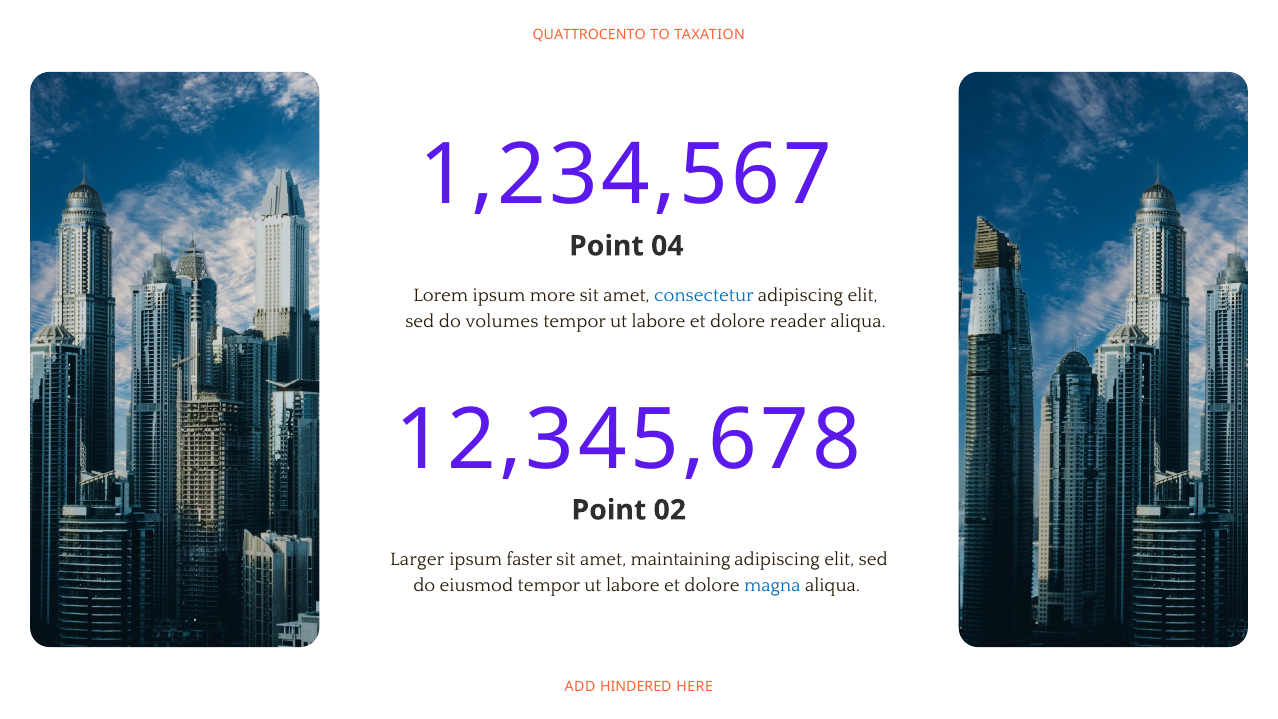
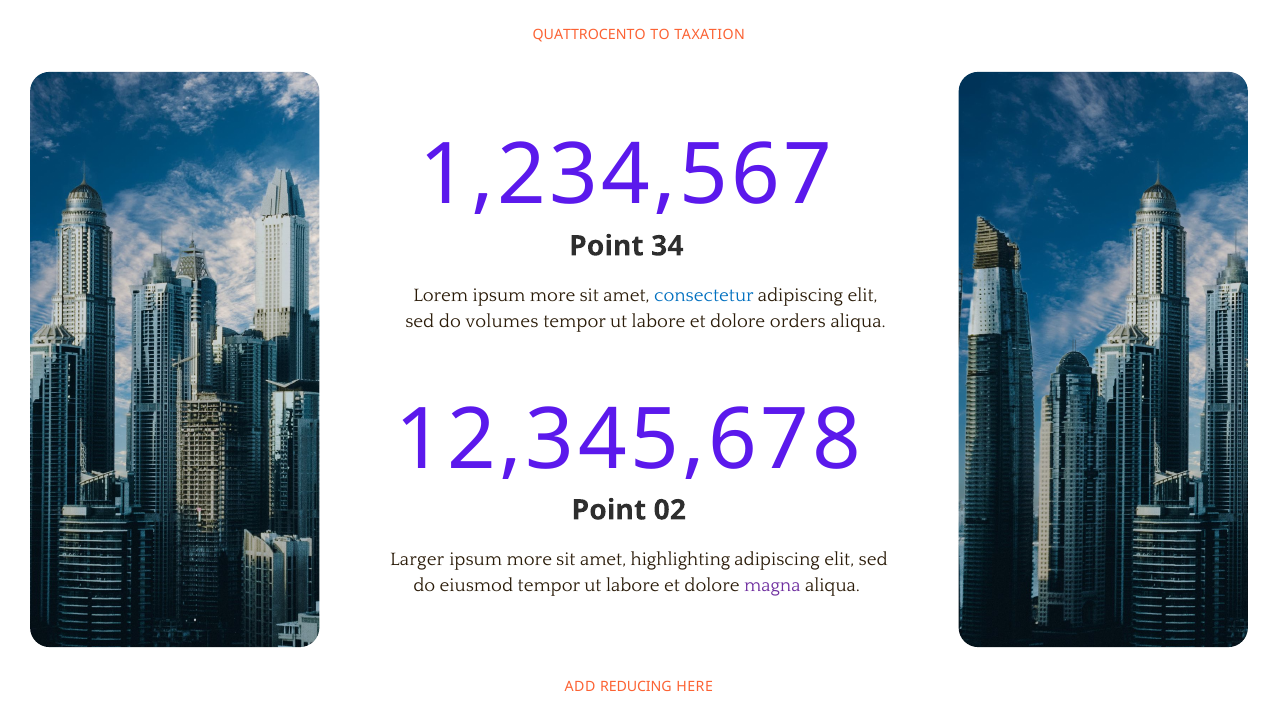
04: 04 -> 34 (667, 246)
reader: reader -> orders (798, 321)
faster: faster -> more (529, 559)
maintaining: maintaining -> highlighting (681, 559)
magna colour: blue -> purple (772, 585)
HINDERED: HINDERED -> REDUCING (636, 686)
